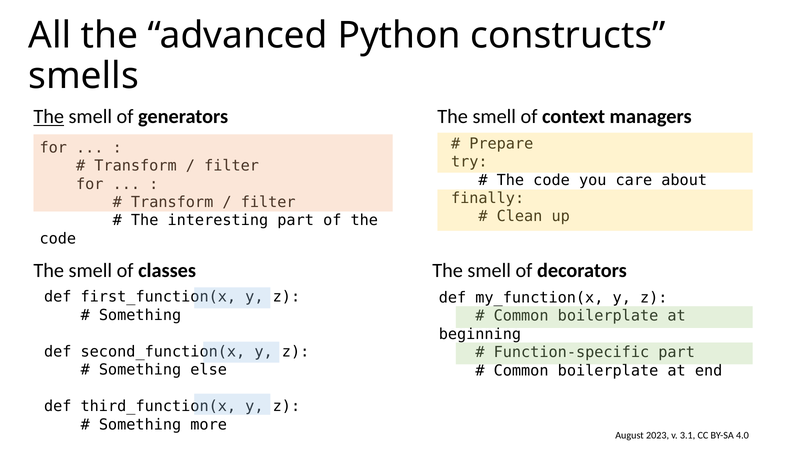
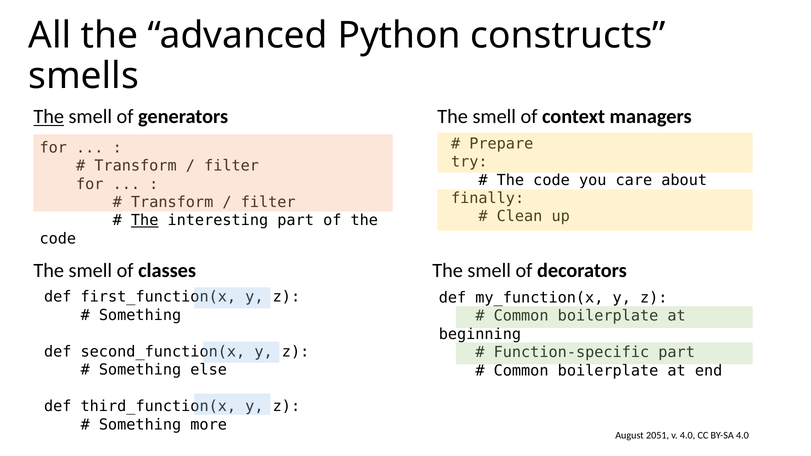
The underline: none -> present (145, 221)
2023: 2023 -> 2051 (658, 436)
v 3.1: 3.1 -> 4.0 (688, 436)
